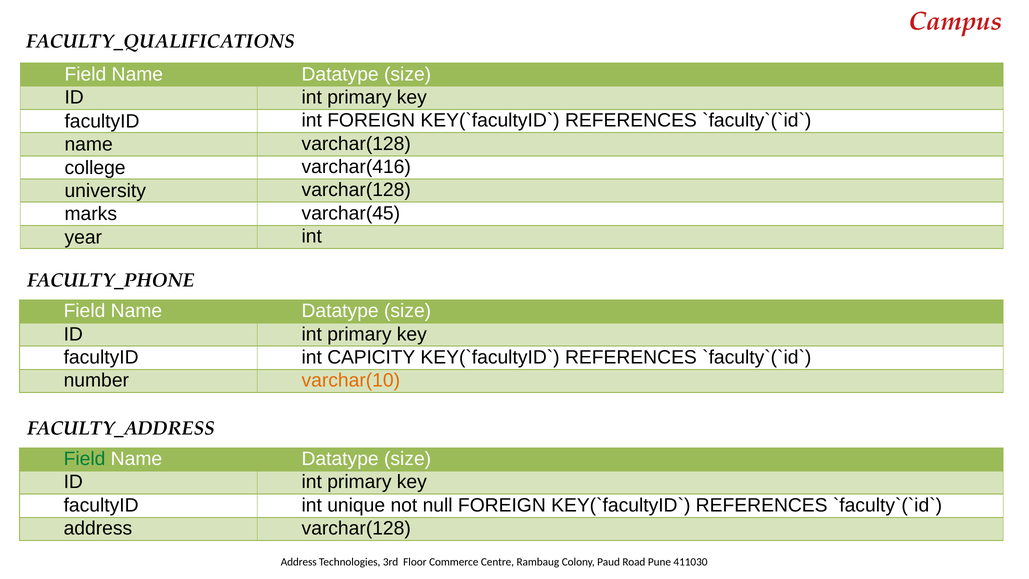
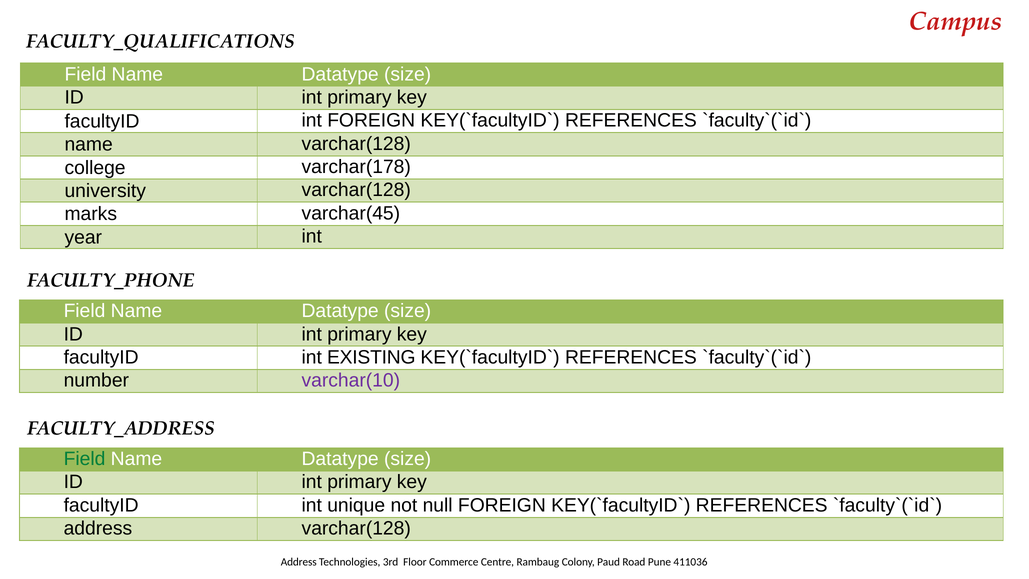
varchar(416: varchar(416 -> varchar(178 (356, 167)
CAPICITY: CAPICITY -> EXISTING (371, 357)
varchar(10 colour: orange -> purple (351, 380)
411030: 411030 -> 411036 (690, 562)
